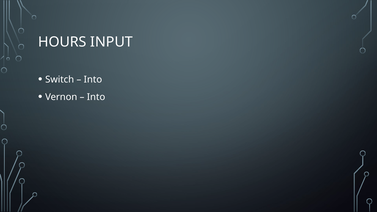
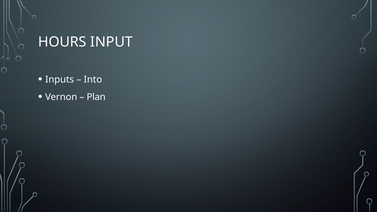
Switch: Switch -> Inputs (60, 80)
Into: Into -> Plan (96, 97)
